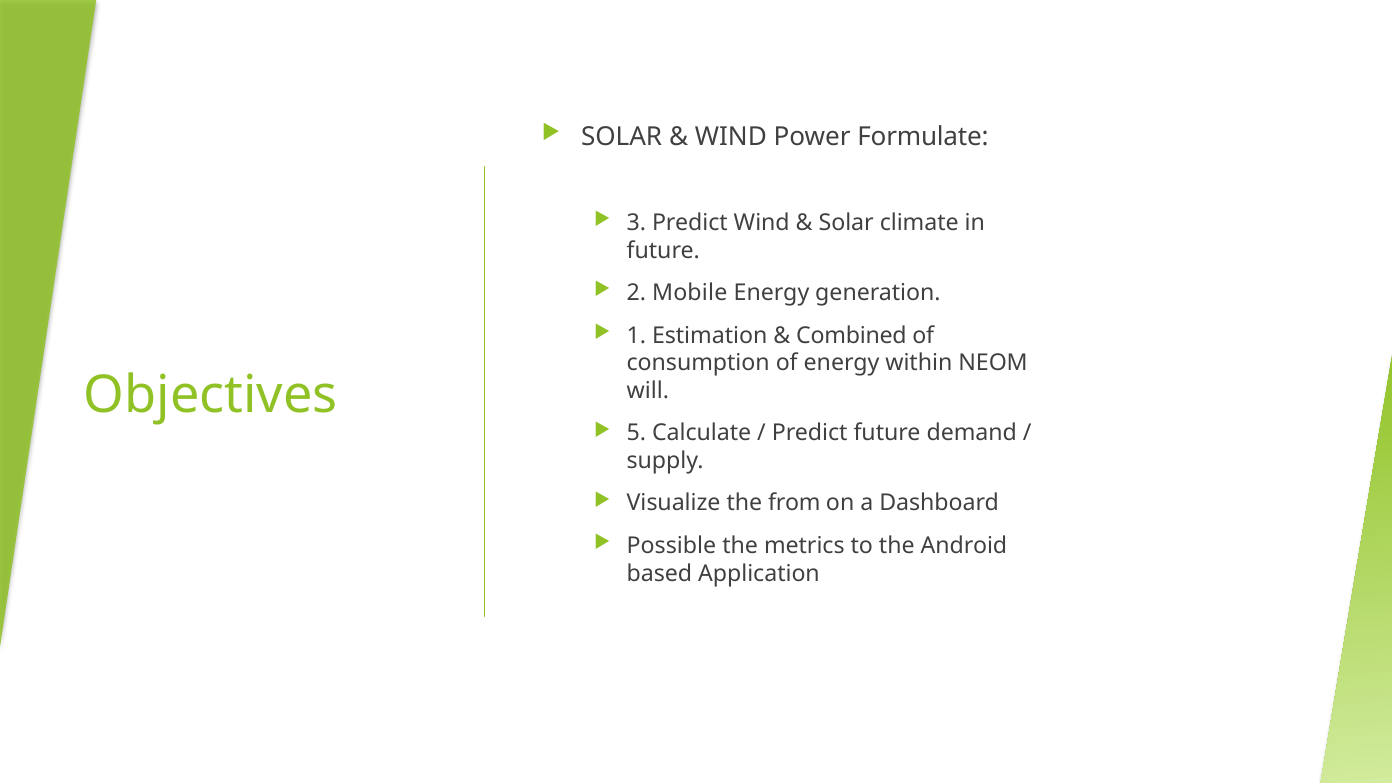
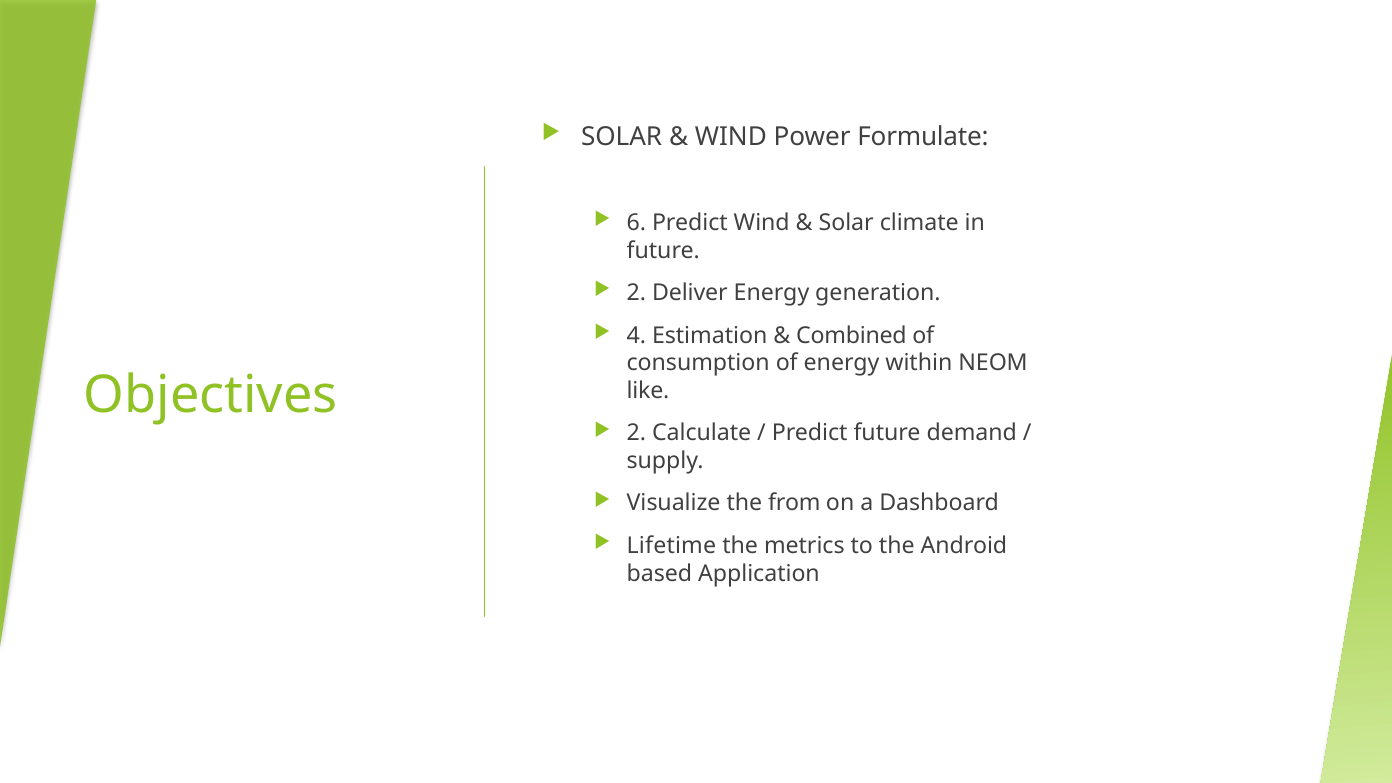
3: 3 -> 6 (636, 223)
Mobile: Mobile -> Deliver (690, 293)
1: 1 -> 4 (636, 335)
will: will -> like (648, 391)
5: 5 -> 2 (636, 433)
Possible: Possible -> Lifetime (671, 546)
